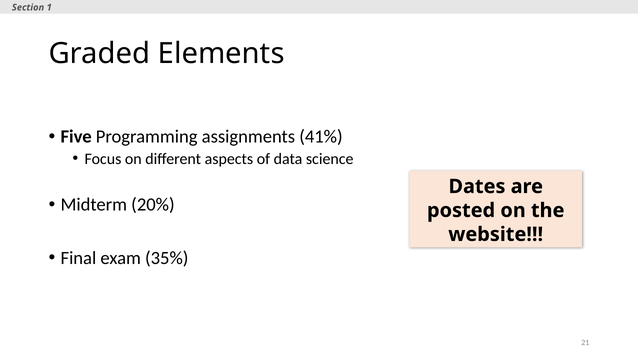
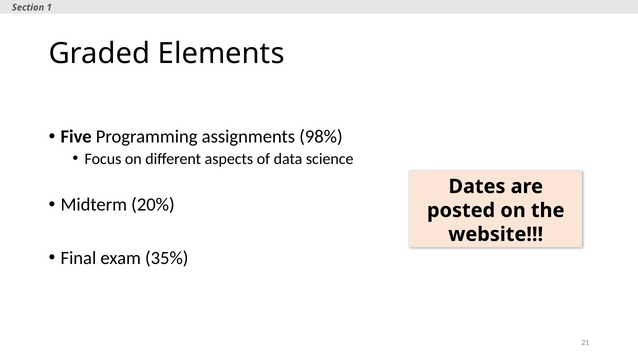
41%: 41% -> 98% (321, 137)
